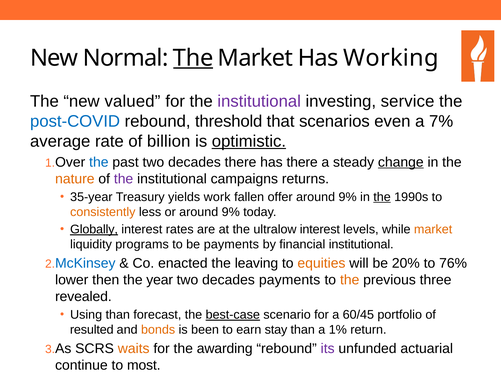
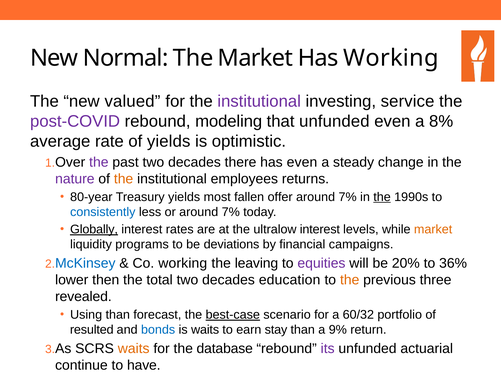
The underline: present -> none (193, 58)
post-COVID colour: blue -> purple (75, 121)
threshold: threshold -> modeling (229, 121)
that scenarios: scenarios -> unfunded (334, 121)
7%: 7% -> 8% (441, 121)
of billion: billion -> yields (169, 141)
optimistic underline: present -> none (249, 141)
the colour: blue -> purple (99, 162)
has there: there -> even (302, 162)
change underline: present -> none (401, 162)
nature colour: orange -> purple (75, 179)
the colour: purple -> orange (124, 179)
campaigns: campaigns -> employees (244, 179)
35-year: 35-year -> 80-year (91, 197)
work: work -> most (217, 197)
9%: 9% -> 7% (348, 197)
consistently colour: orange -> blue (103, 212)
or around 9%: 9% -> 7% (231, 212)
be payments: payments -> deviations (232, 245)
financial institutional: institutional -> campaigns (361, 245)
Co enacted: enacted -> working (183, 264)
equities colour: orange -> purple (321, 264)
76%: 76% -> 36% (453, 264)
year: year -> total (160, 280)
decades payments: payments -> education (290, 280)
60/45: 60/45 -> 60/32 (358, 315)
bonds colour: orange -> blue (158, 330)
is been: been -> waits (205, 330)
1%: 1% -> 9% (338, 330)
awarding: awarding -> database (225, 349)
most: most -> have (144, 366)
